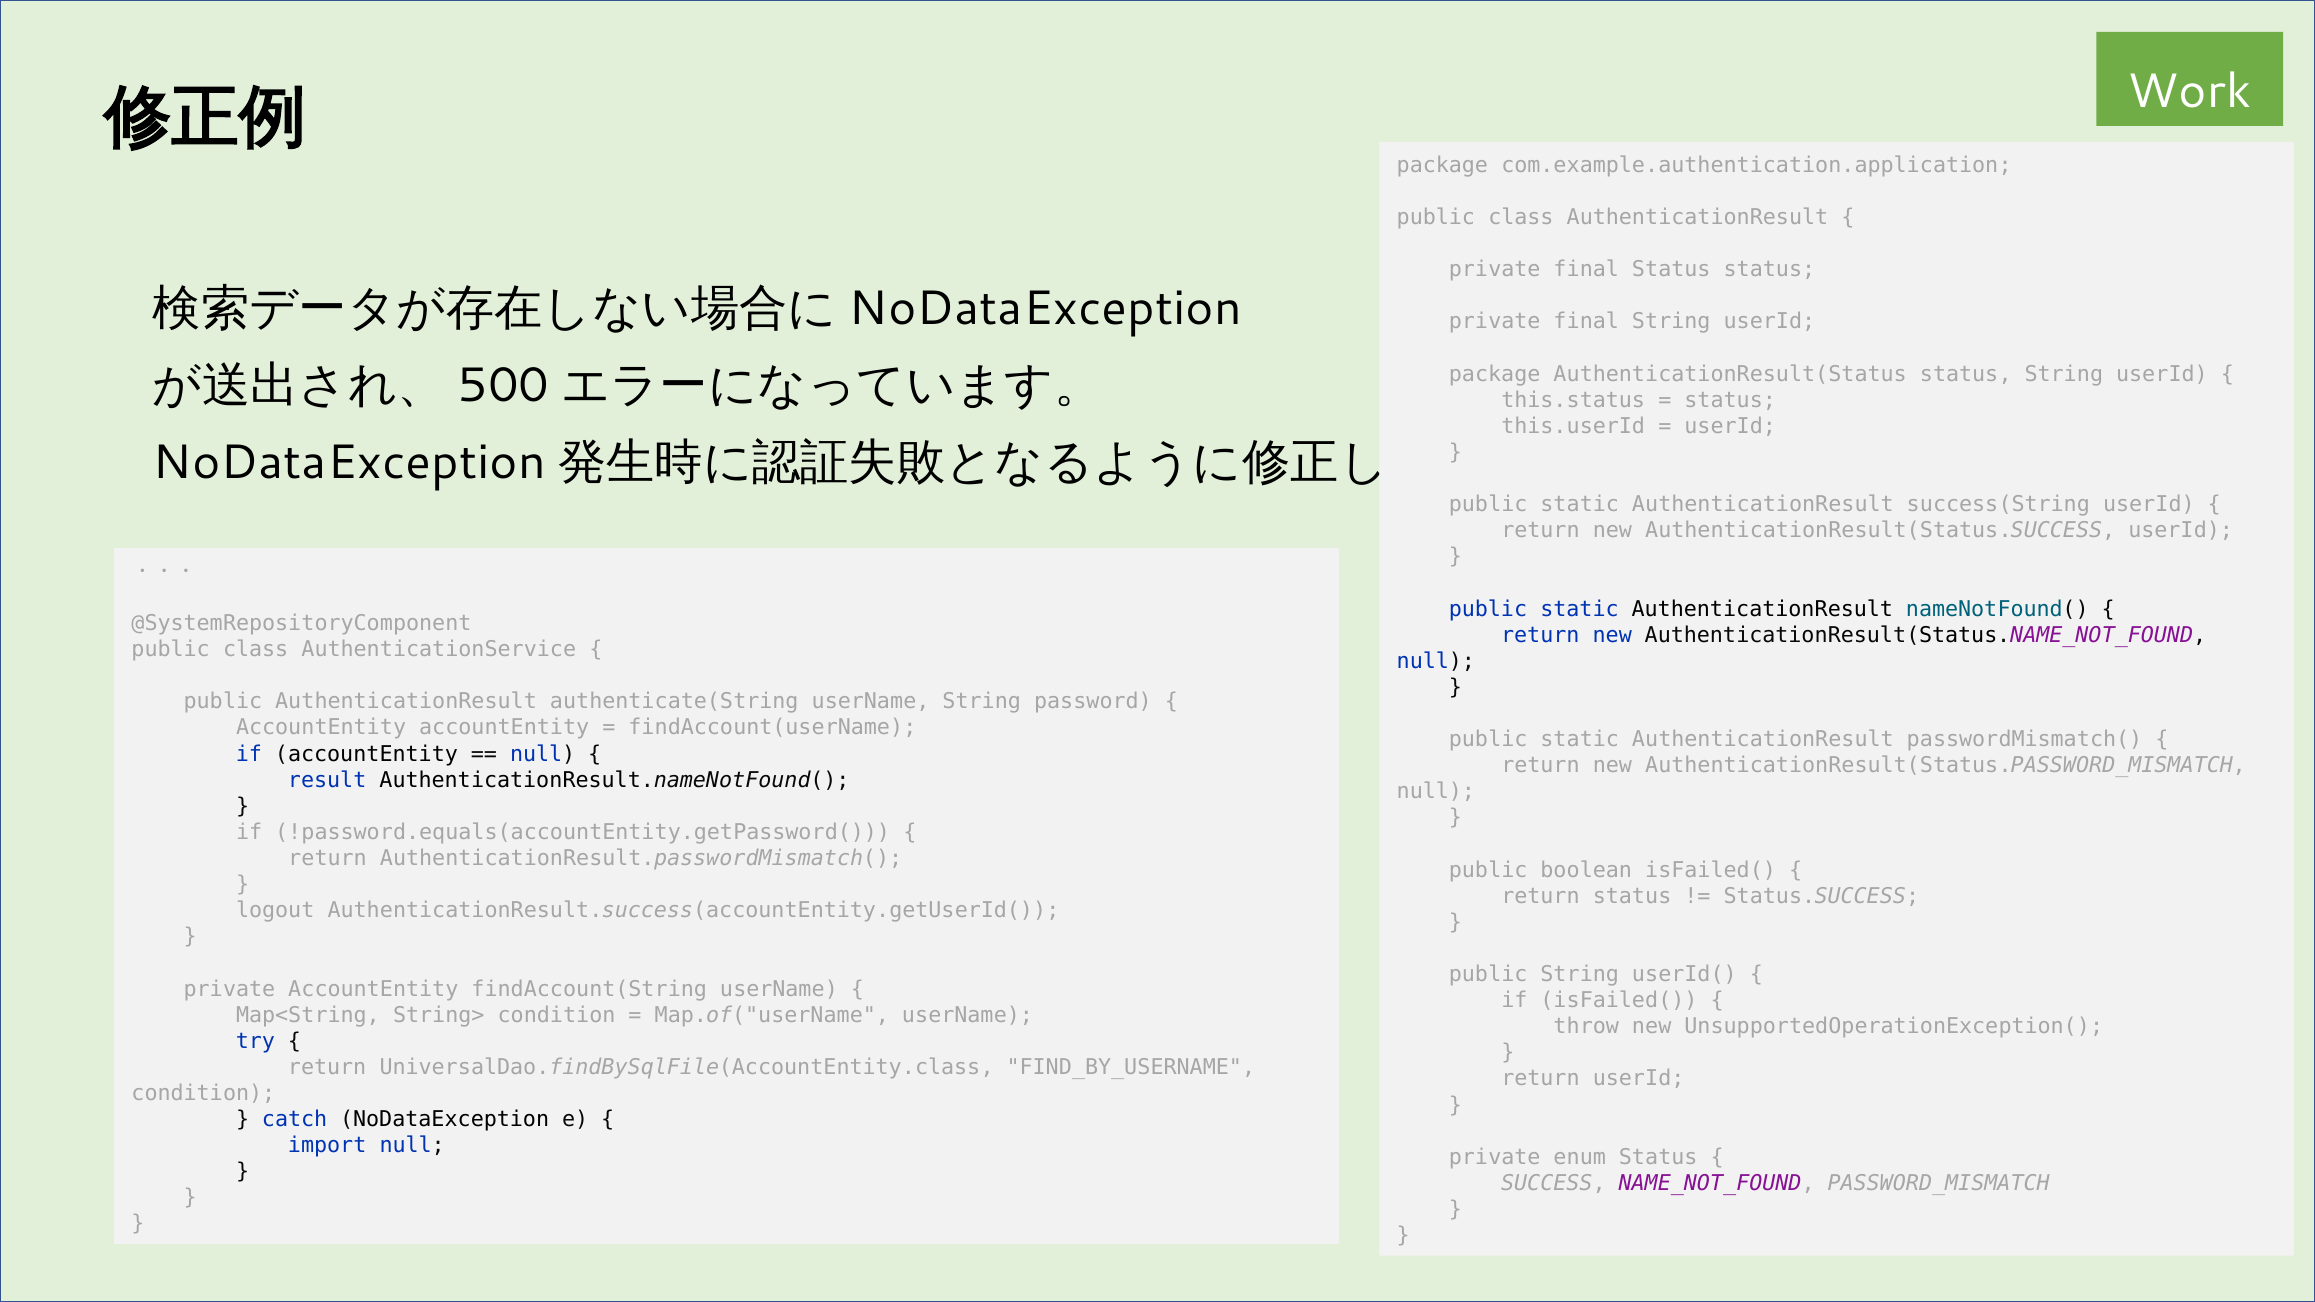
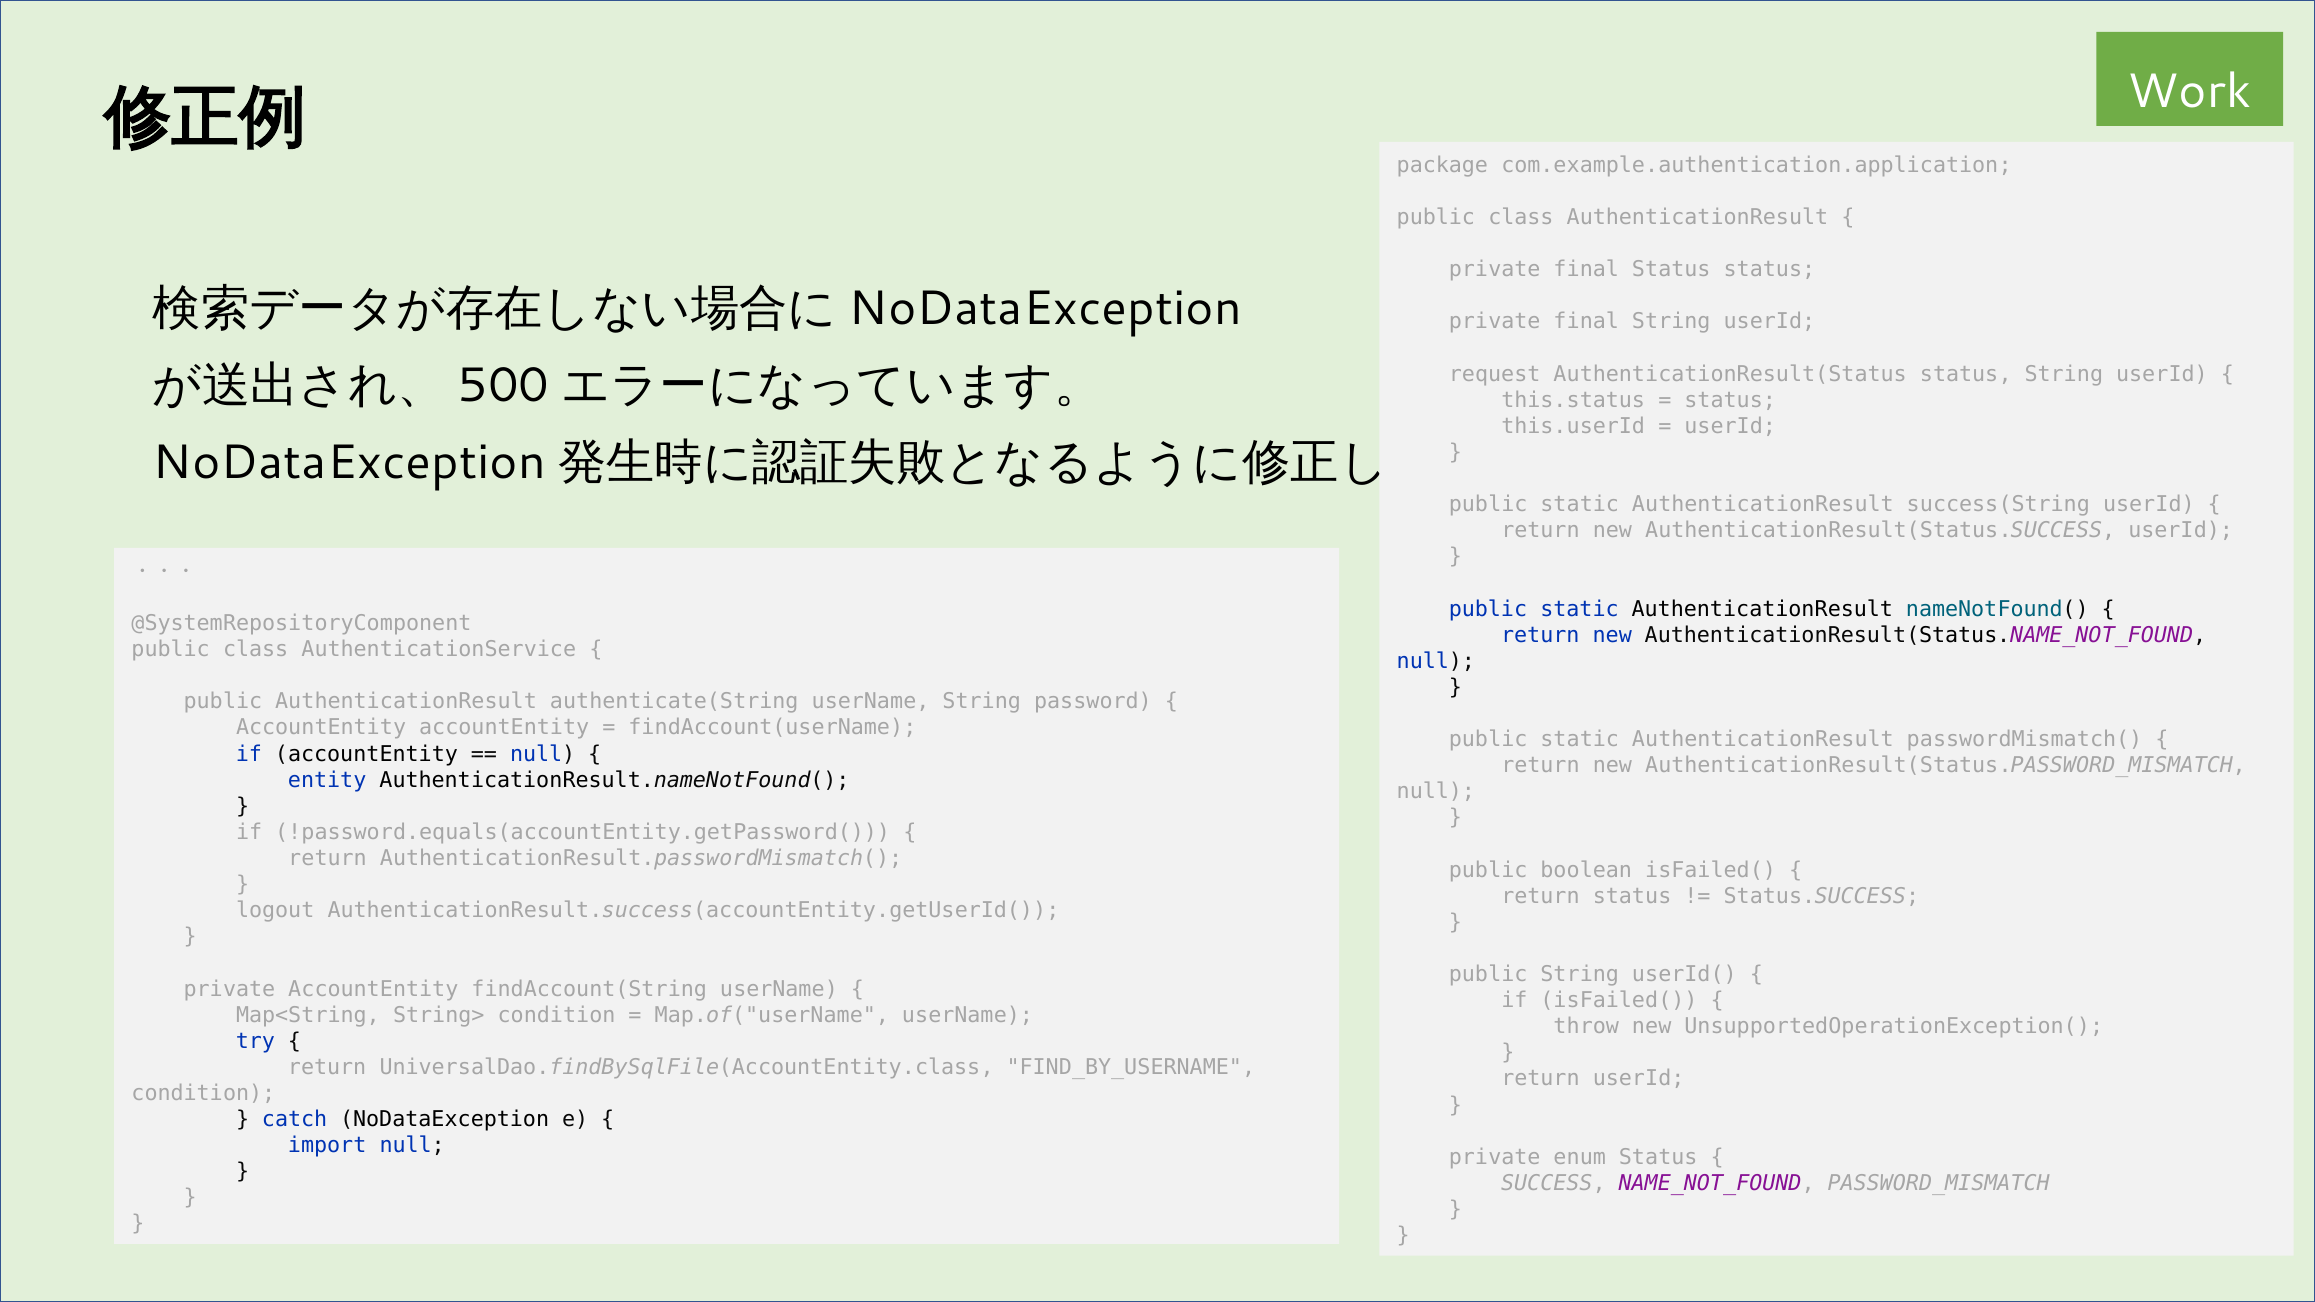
package: package -> request (1495, 374)
result: result -> entity (327, 780)
